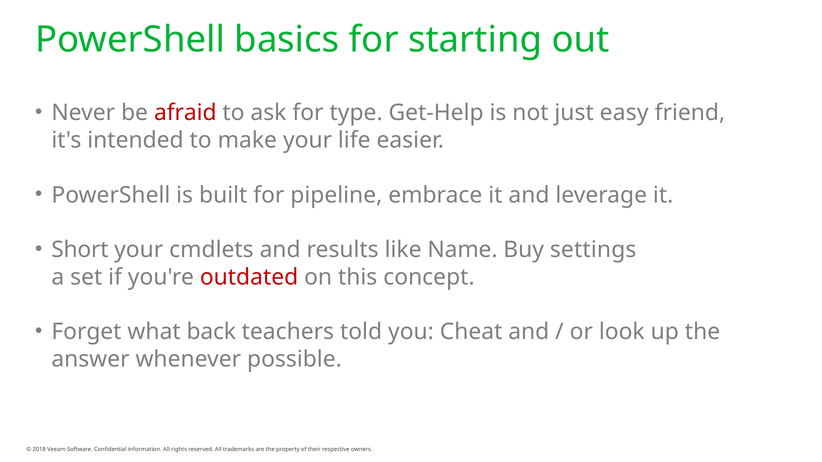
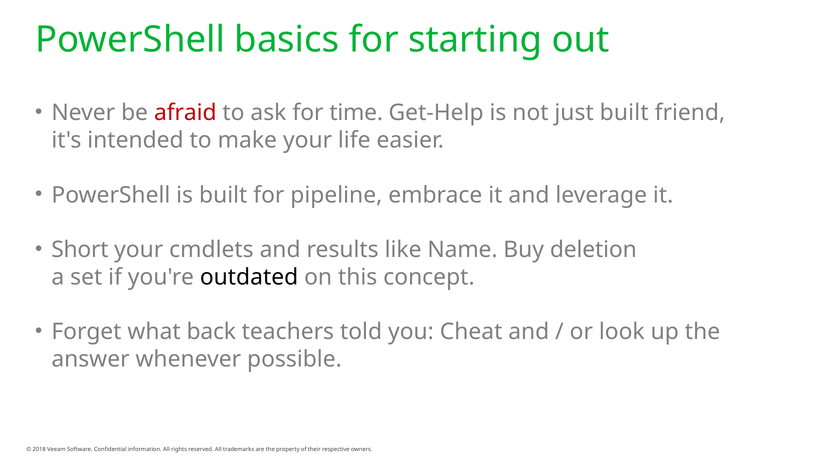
type: type -> time (356, 113)
just easy: easy -> built (624, 113)
settings: settings -> deletion (593, 250)
outdated colour: red -> black (249, 277)
